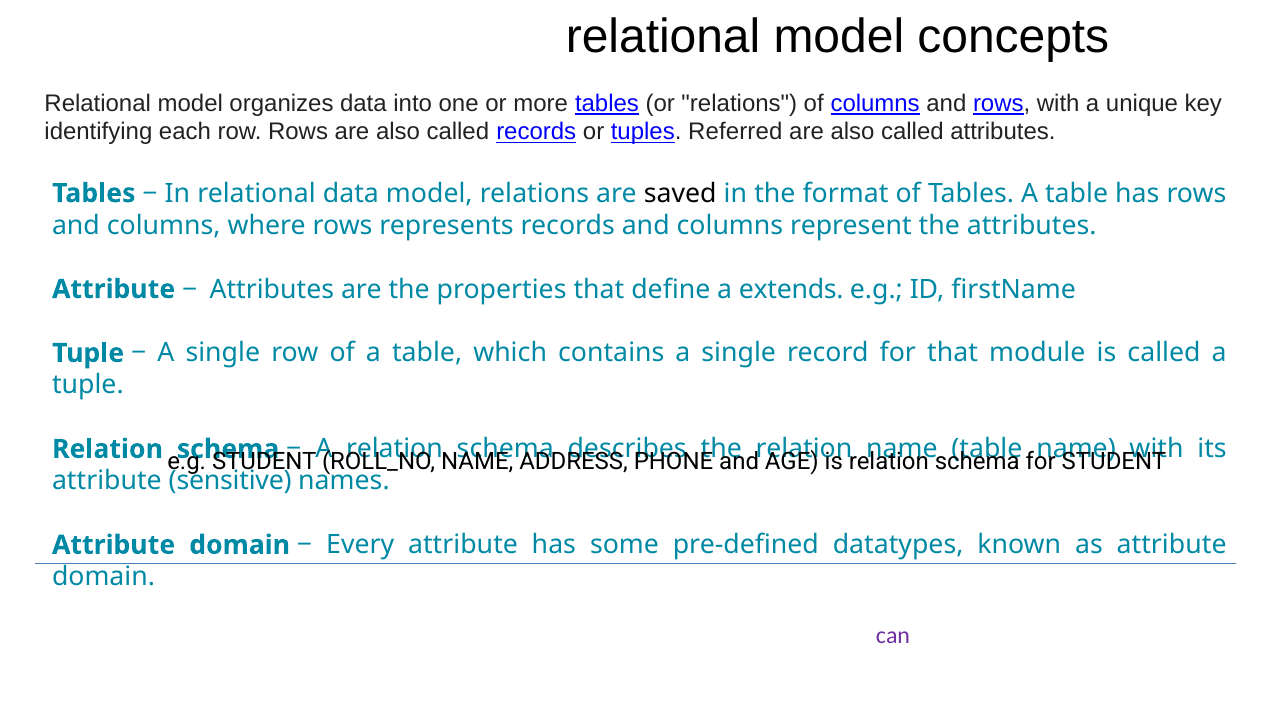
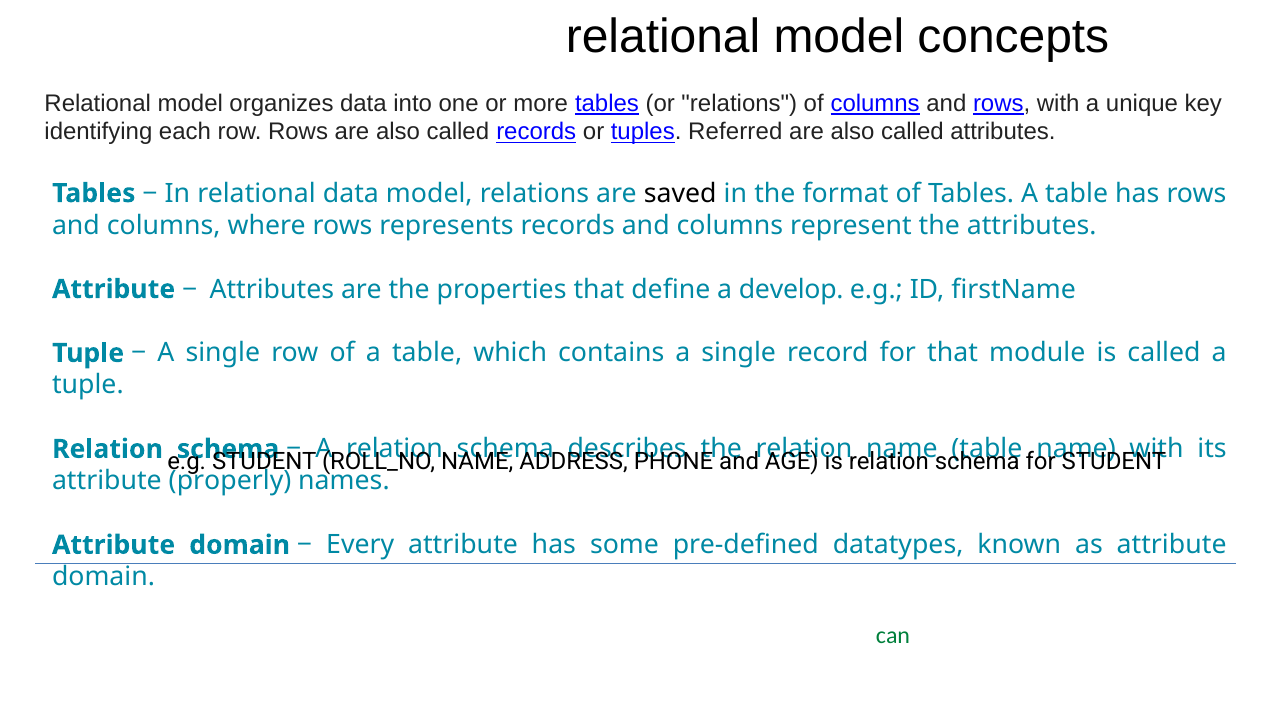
extends: extends -> develop (791, 289)
sensitive: sensitive -> properly (230, 481)
can colour: purple -> green (893, 636)
